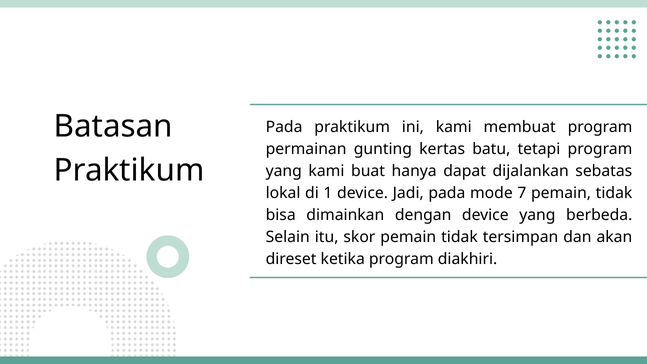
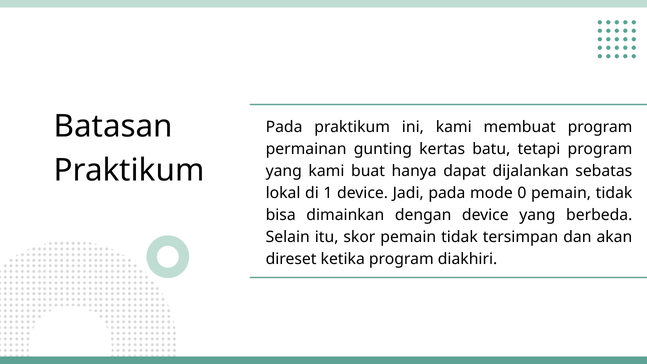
7: 7 -> 0 (522, 193)
